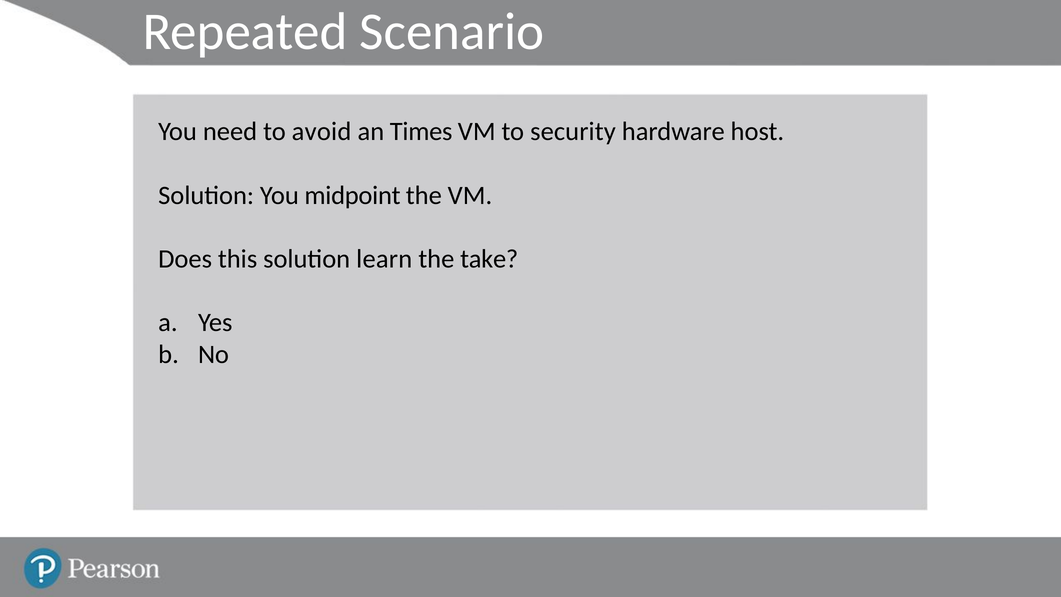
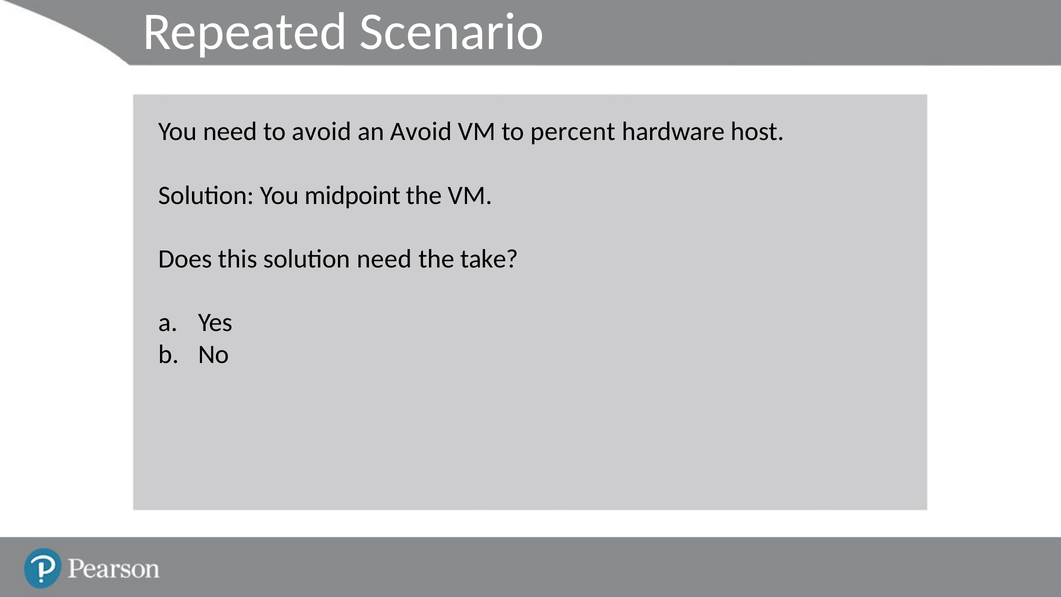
an Times: Times -> Avoid (421, 132)
security: security -> percent (573, 132)
solution learn: learn -> need (384, 259)
